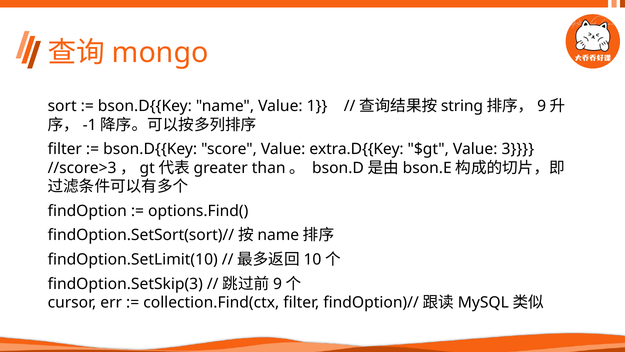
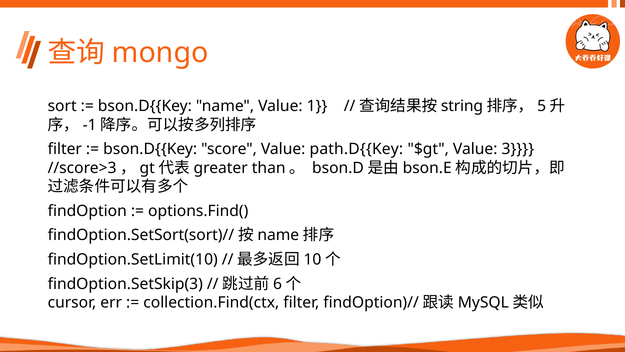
9: 9 -> 5 (542, 106)
extra.D{{Key: extra.D{{Key -> path.D{{Key (356, 149)
9: 9 -> 6 (278, 284)
